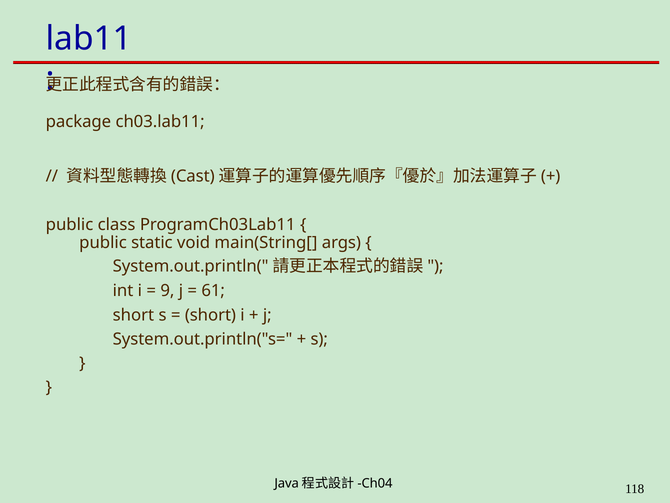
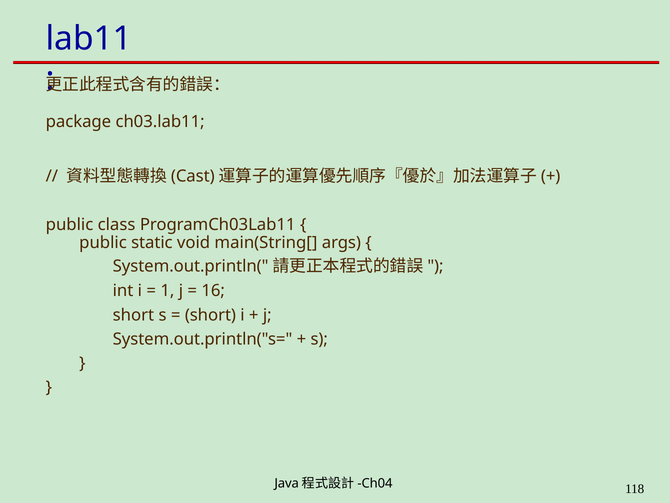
9: 9 -> 1 (167, 291)
61: 61 -> 16 (213, 291)
